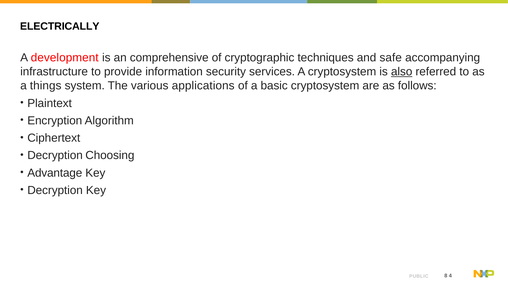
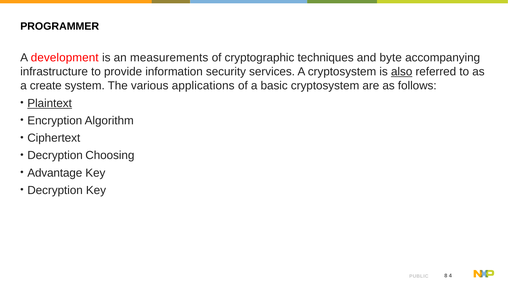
ELECTRICALLY: ELECTRICALLY -> PROGRAMMER (60, 26)
comprehensive: comprehensive -> measurements (169, 58)
safe: safe -> byte (391, 58)
things: things -> create (46, 86)
Plaintext underline: none -> present (50, 103)
